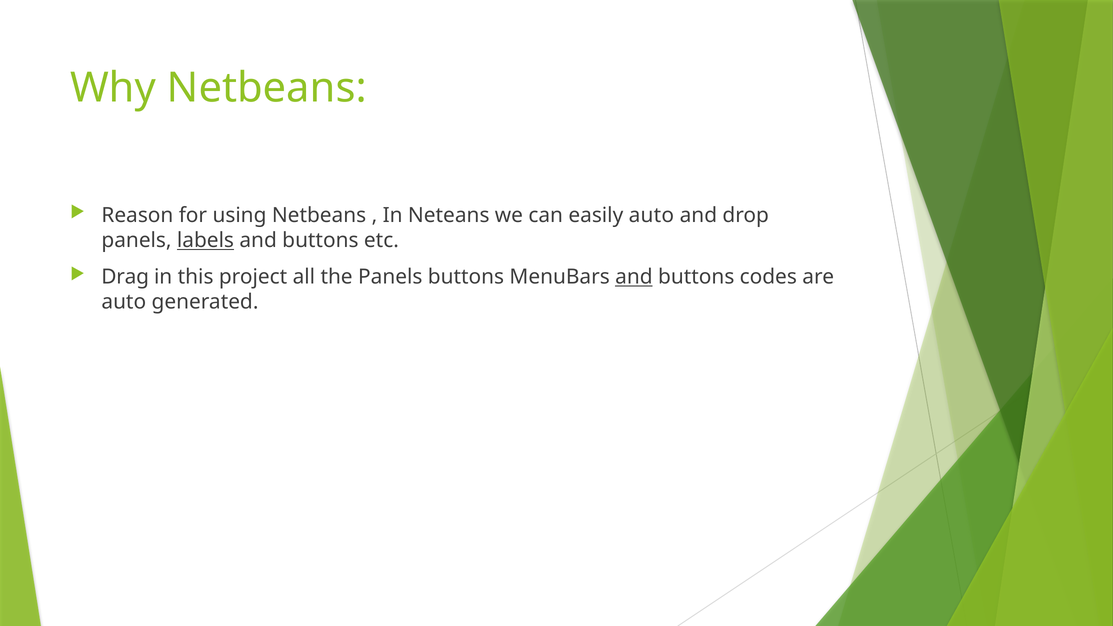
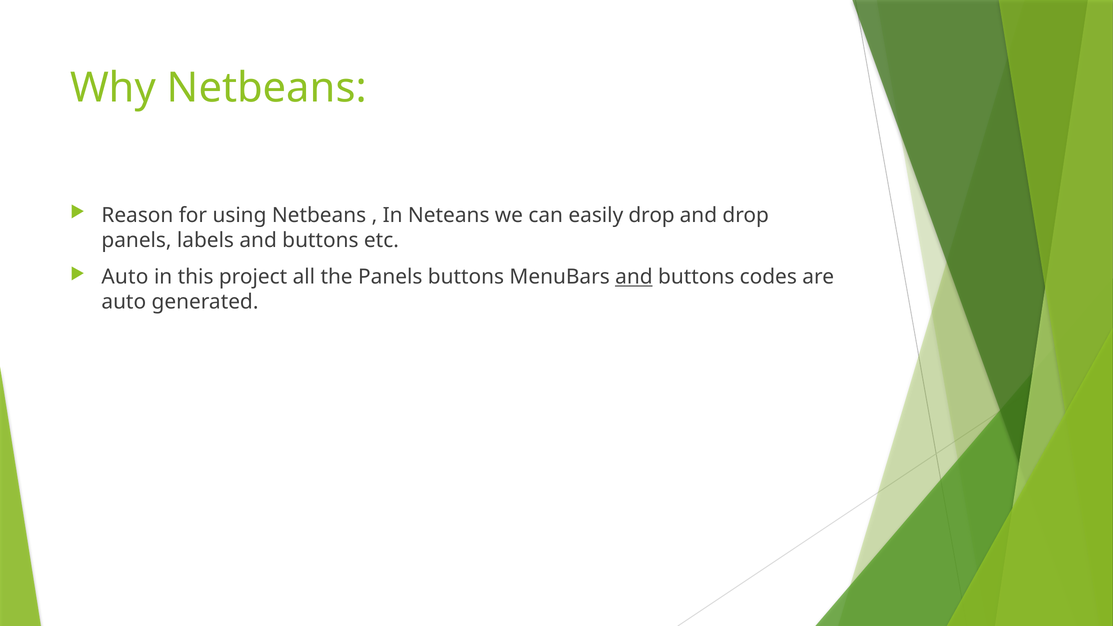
easily auto: auto -> drop (652, 215)
labels underline: present -> none (205, 240)
Drag: Drag -> Auto (125, 277)
